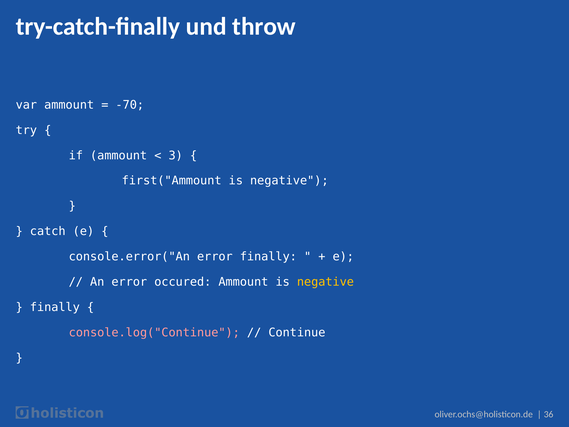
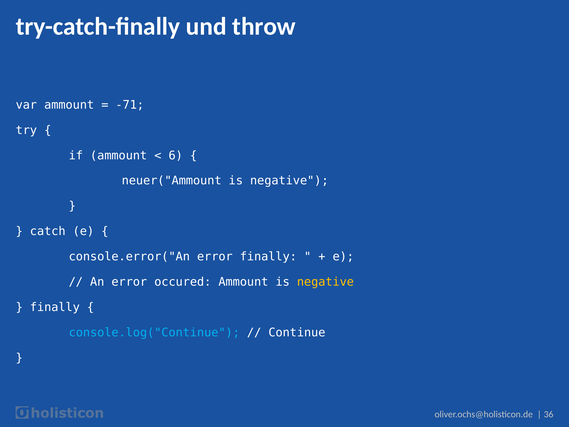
-70: -70 -> -71 (130, 105)
3: 3 -> 6 (176, 155)
first("Ammount: first("Ammount -> neuer("Ammount (172, 181)
console.log("Continue colour: pink -> light blue (154, 332)
